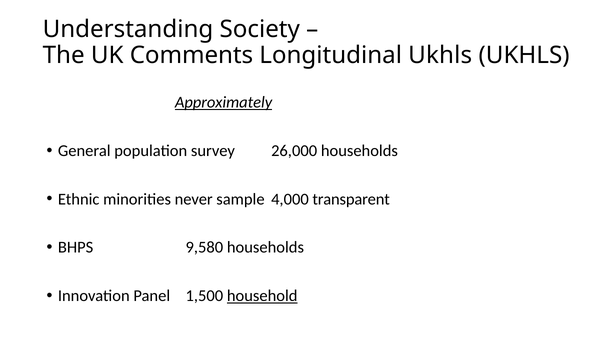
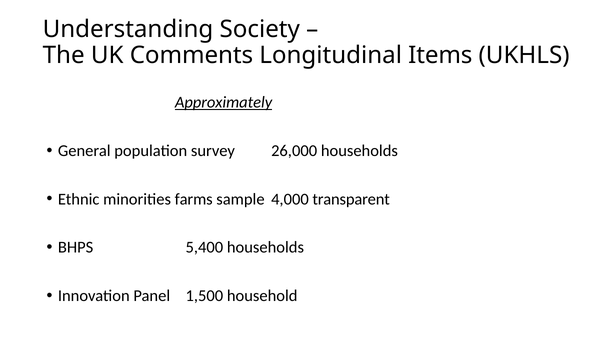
Longitudinal Ukhls: Ukhls -> Items (440, 55)
never: never -> farms (194, 199)
9,580: 9,580 -> 5,400 (204, 248)
household underline: present -> none (262, 296)
